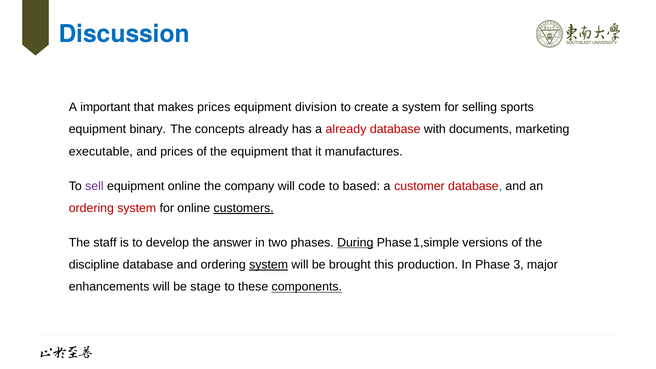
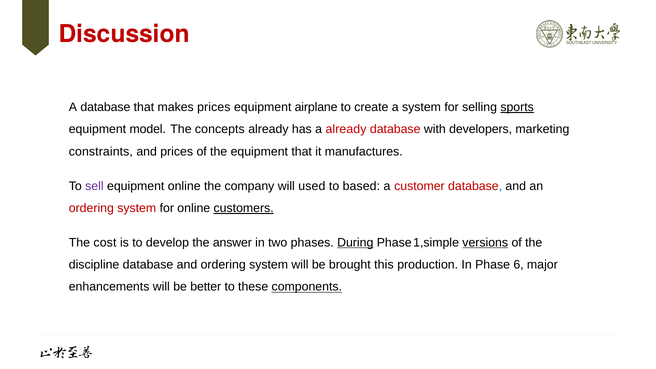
Discussion colour: blue -> red (124, 34)
A important: important -> database (105, 107)
division: division -> airplane (316, 107)
sports underline: none -> present (517, 107)
binary: binary -> model (148, 129)
documents: documents -> developers (481, 129)
executable: executable -> constraints (101, 152)
code: code -> used (312, 186)
staff: staff -> cost (105, 243)
versions underline: none -> present (485, 243)
system underline: present -> none (269, 265)
3: 3 -> 6 (519, 265)
stage: stage -> better (206, 287)
